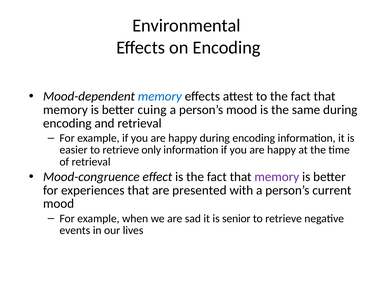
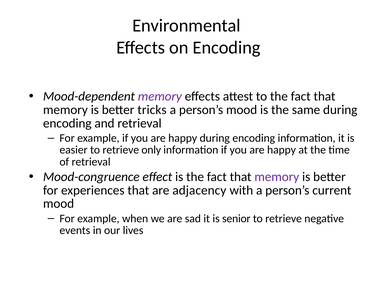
memory colour: blue -> purple (160, 96)
cuing: cuing -> tricks (152, 110)
presented: presented -> adjacency (199, 190)
